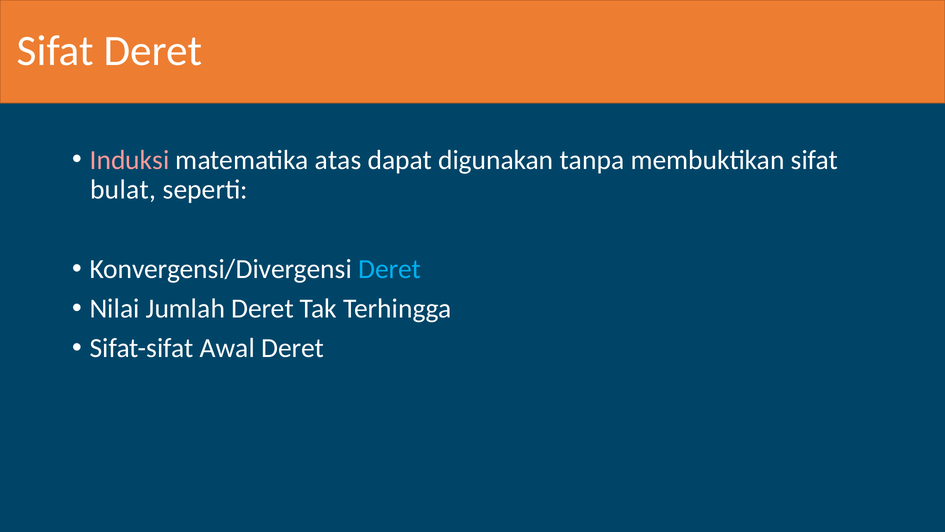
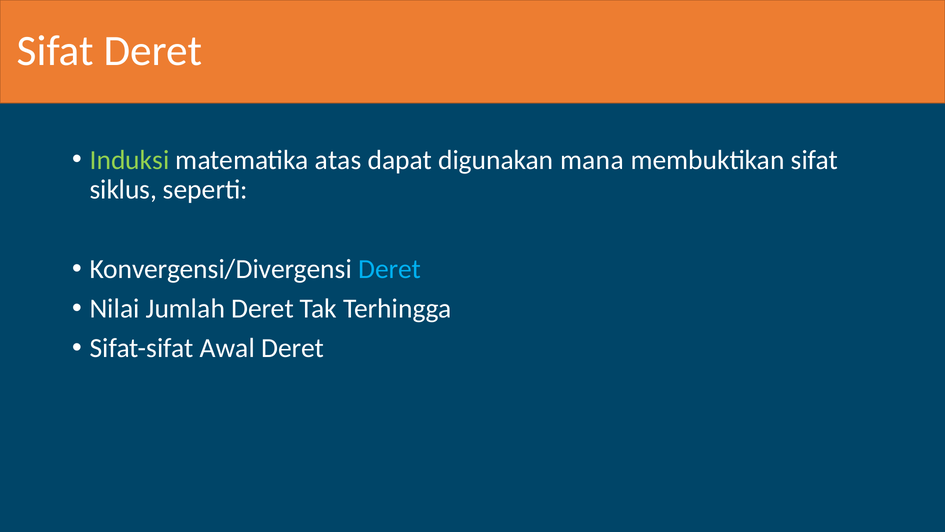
Induksi colour: pink -> light green (130, 160)
tanpa: tanpa -> mana (592, 160)
bulat: bulat -> siklus (123, 190)
